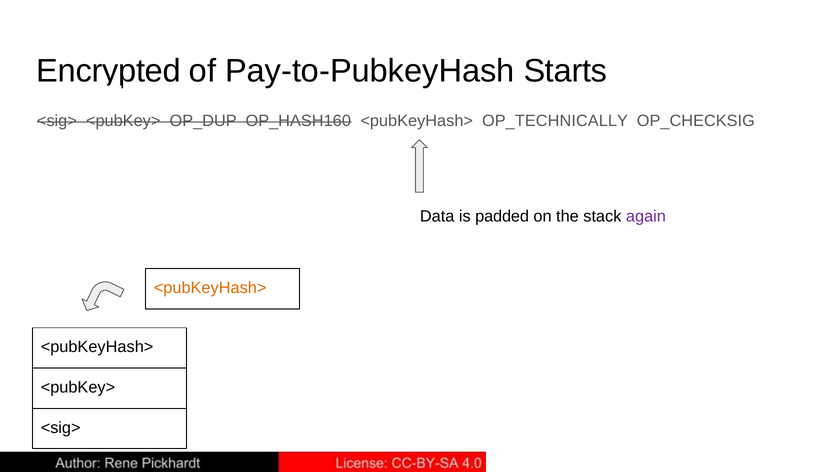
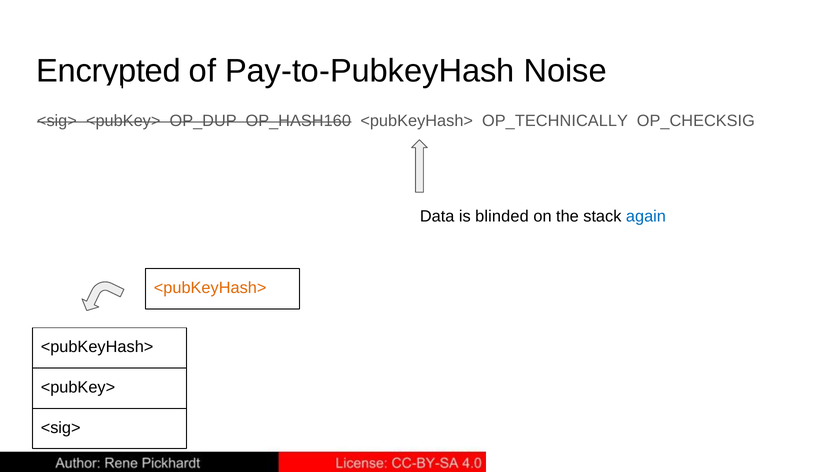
Starts: Starts -> Noise (565, 71)
padded: padded -> blinded (502, 216)
again colour: purple -> blue (646, 216)
